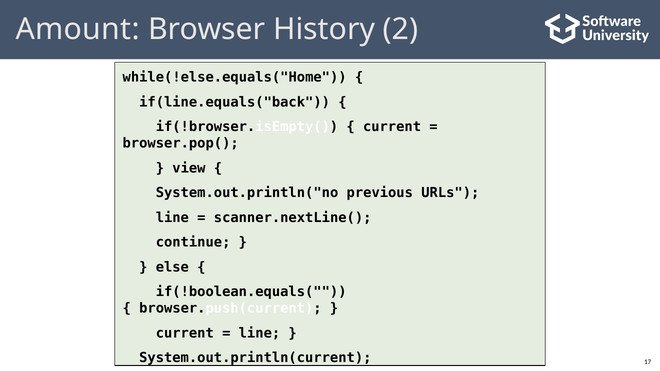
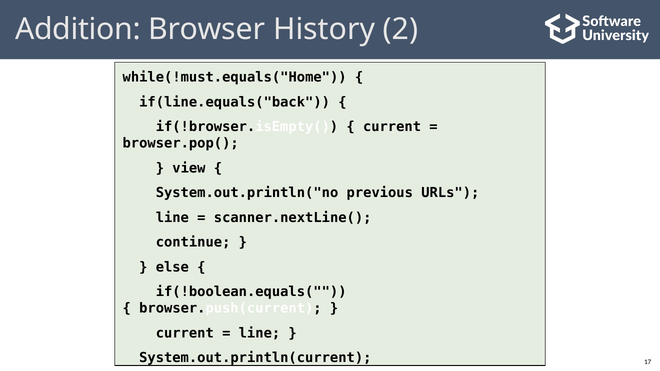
Amount: Amount -> Addition (78, 29)
while(!else.equals("Home: while(!else.equals("Home -> while(!must.equals("Home (235, 77)
